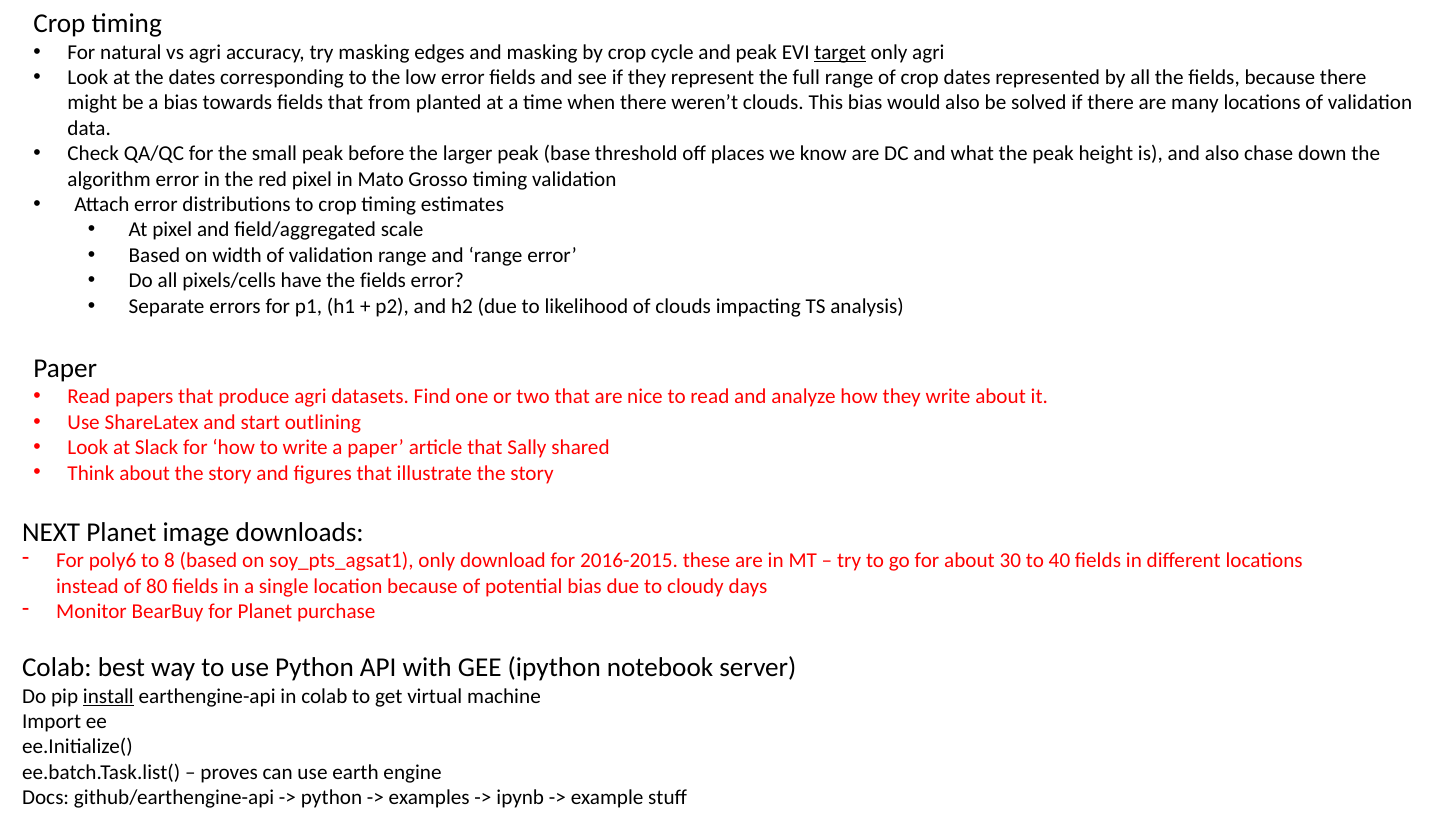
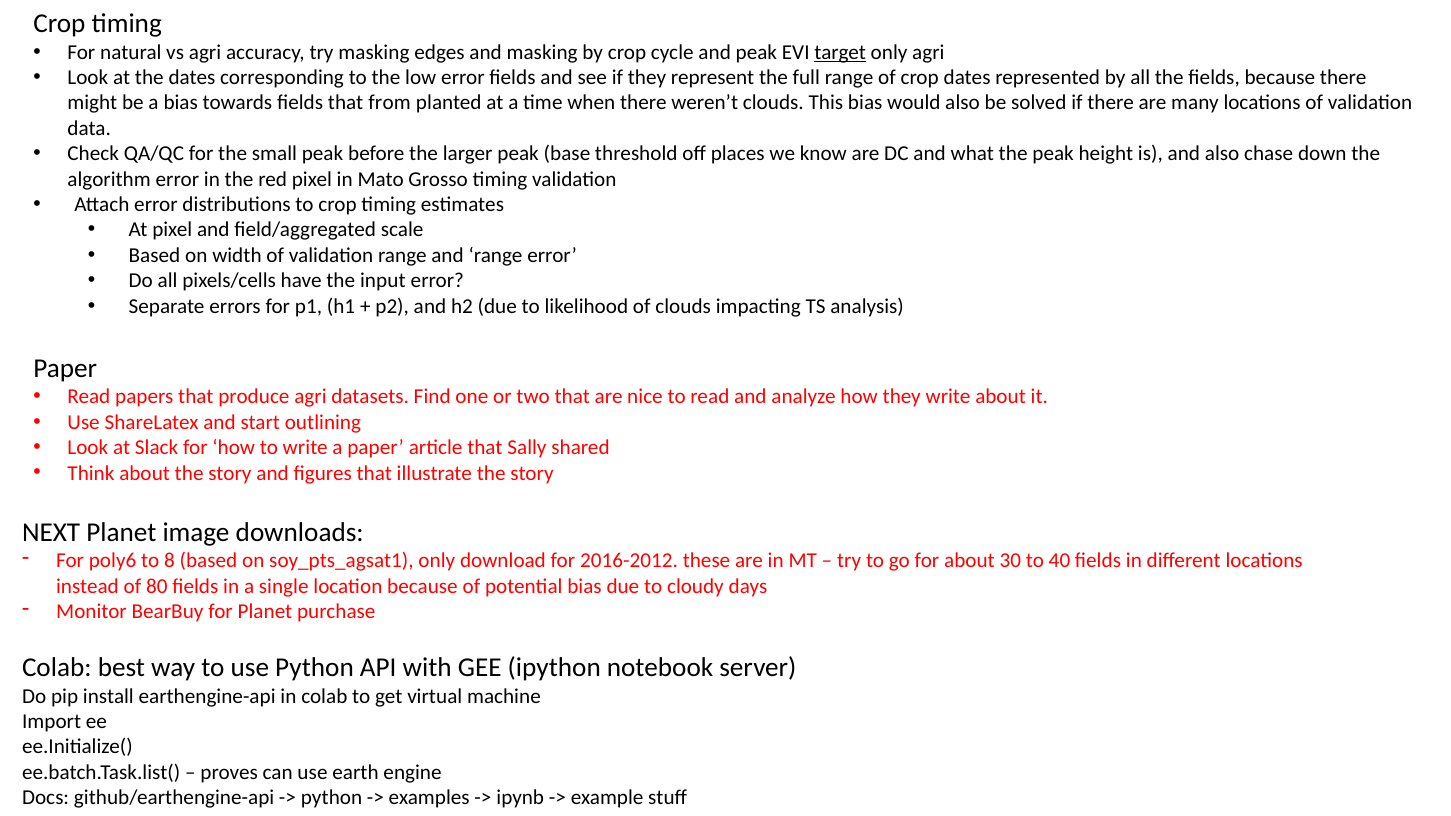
have the fields: fields -> input (383, 281)
2016-2015: 2016-2015 -> 2016-2012 (629, 561)
install underline: present -> none (108, 696)
